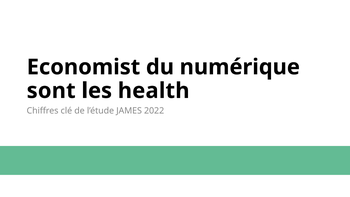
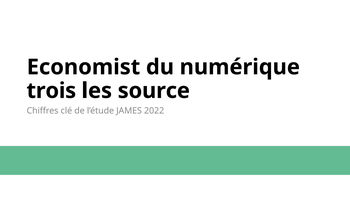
sont: sont -> trois (51, 91)
health: health -> source (154, 91)
